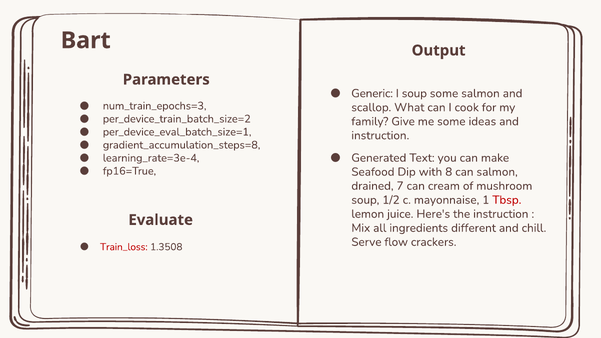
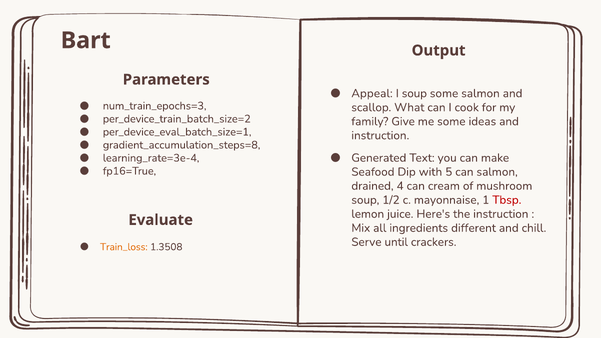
Generic: Generic -> Appeal (372, 93)
8: 8 -> 5 (449, 172)
7: 7 -> 4 (400, 186)
flow: flow -> until (396, 242)
Train_loss colour: red -> orange (124, 247)
